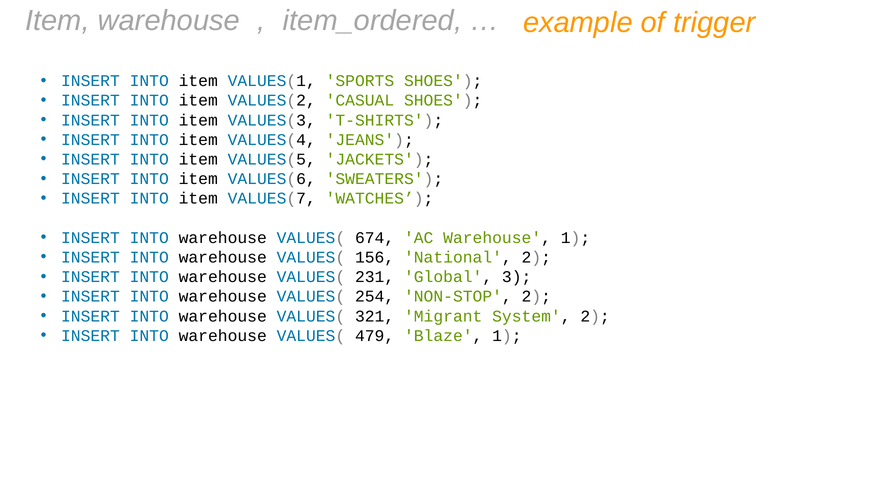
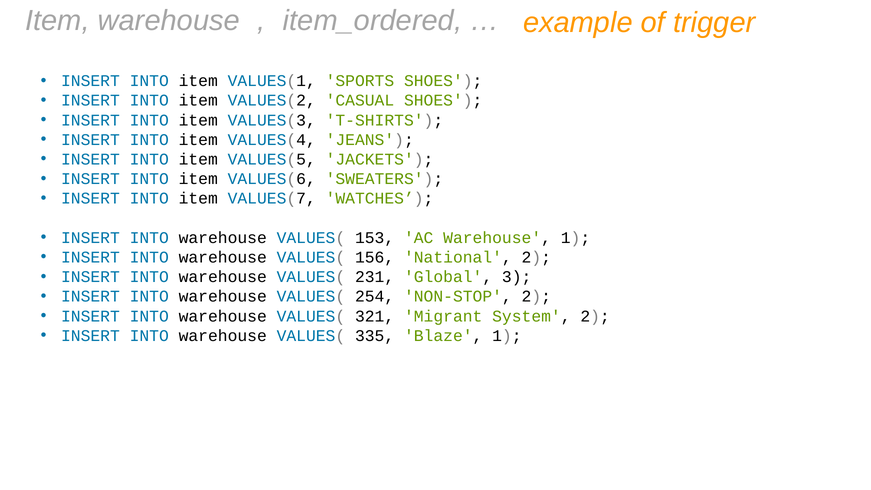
674: 674 -> 153 (375, 238)
479: 479 -> 335 (375, 336)
